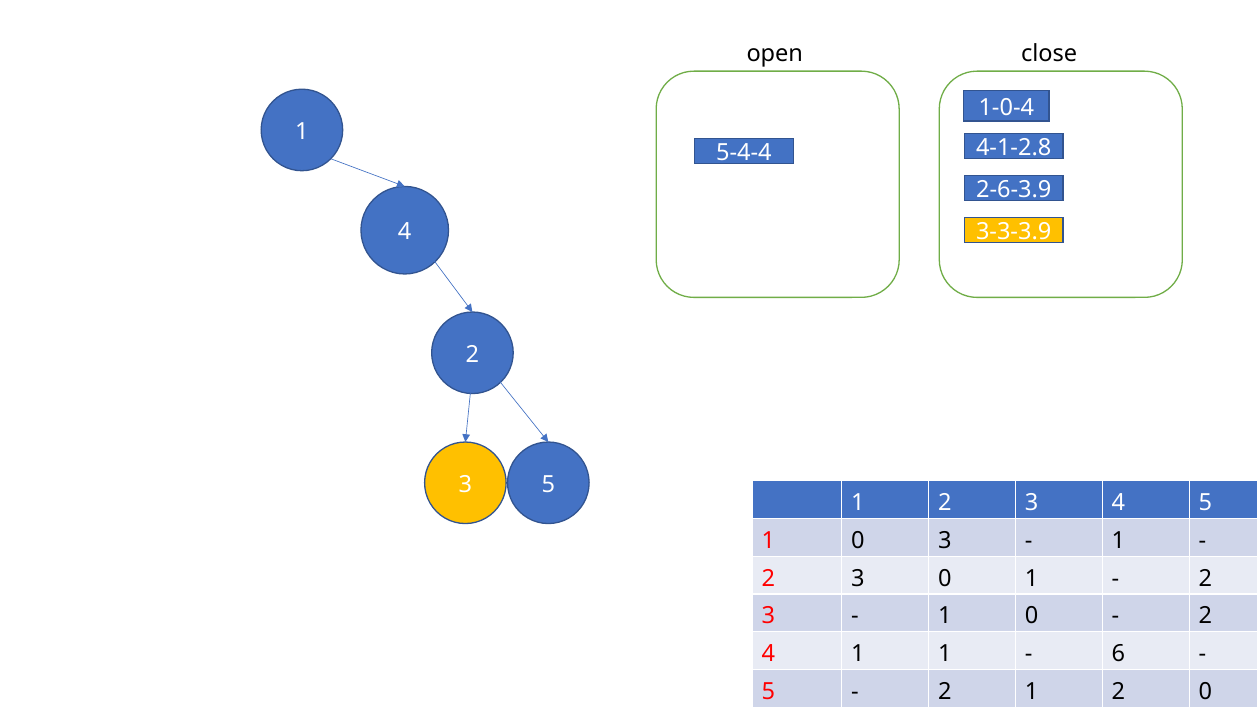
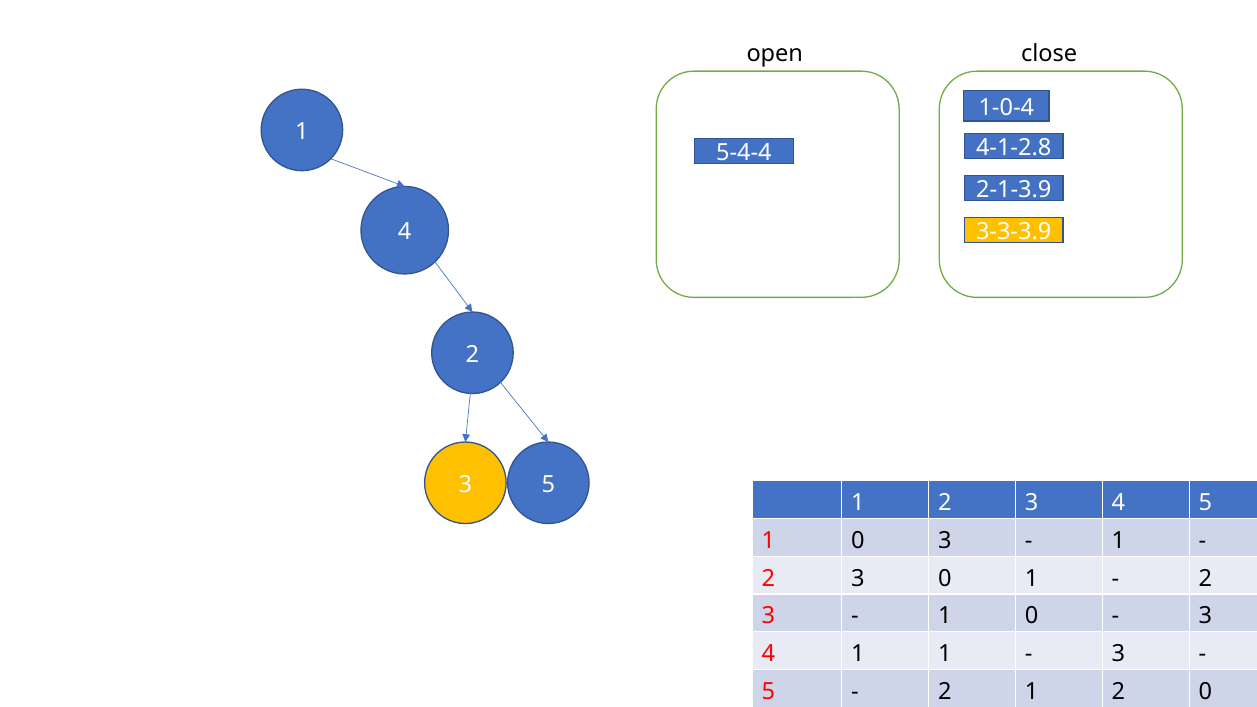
2-6-3.9: 2-6-3.9 -> 2-1-3.9 (1014, 190)
2: 2 -> 3 (1205, 616)
6: 6 -> 3 (1118, 654)
